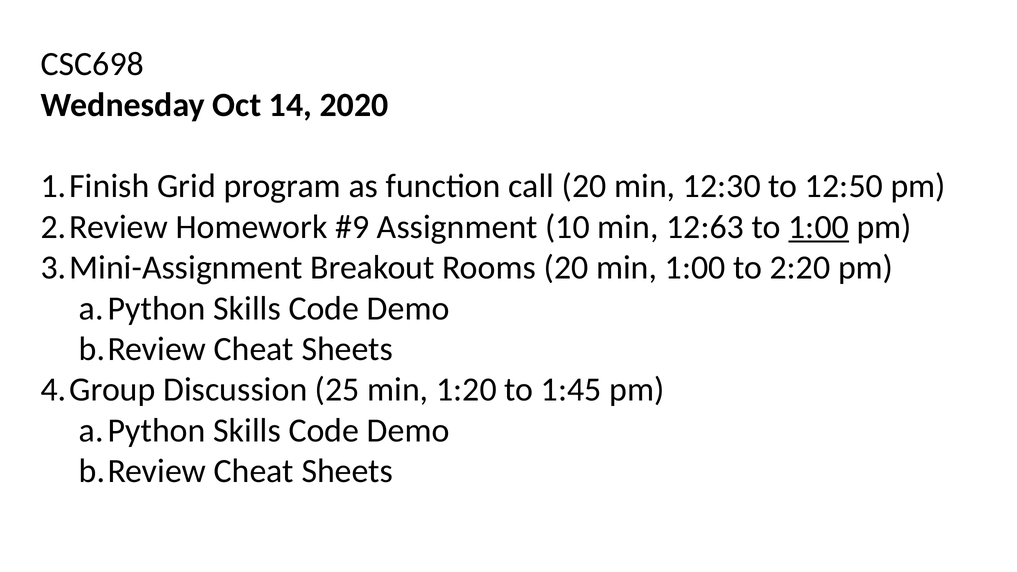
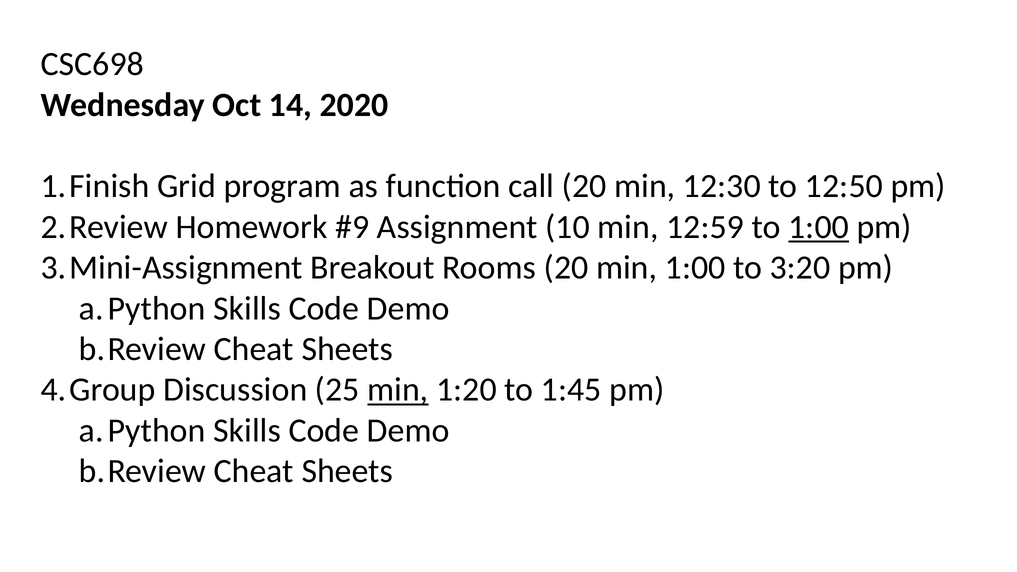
12:63: 12:63 -> 12:59 (705, 227)
2:20: 2:20 -> 3:20 (800, 268)
min underline: none -> present (398, 390)
